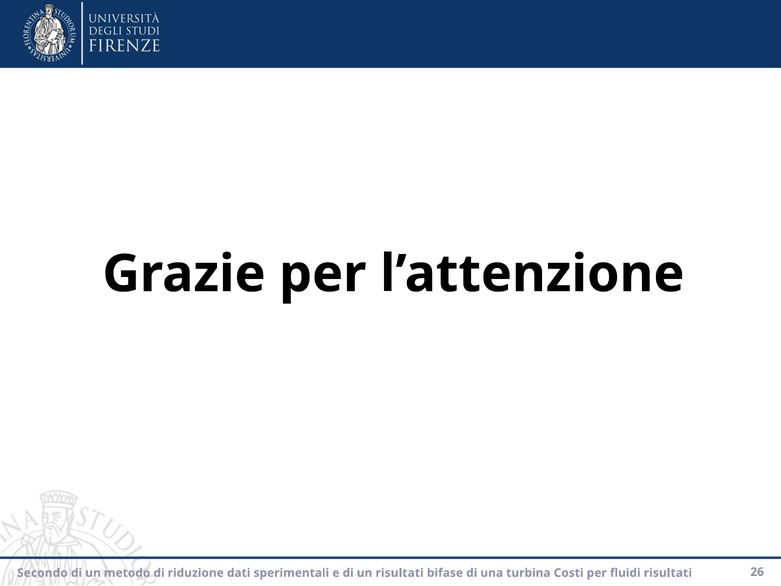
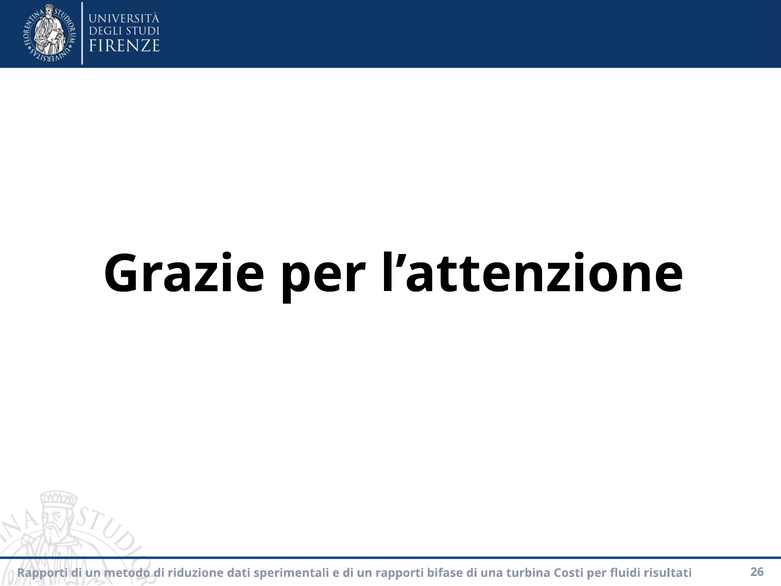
Secondo: Secondo -> Rapporti (42, 573)
un risultati: risultati -> rapporti (400, 573)
